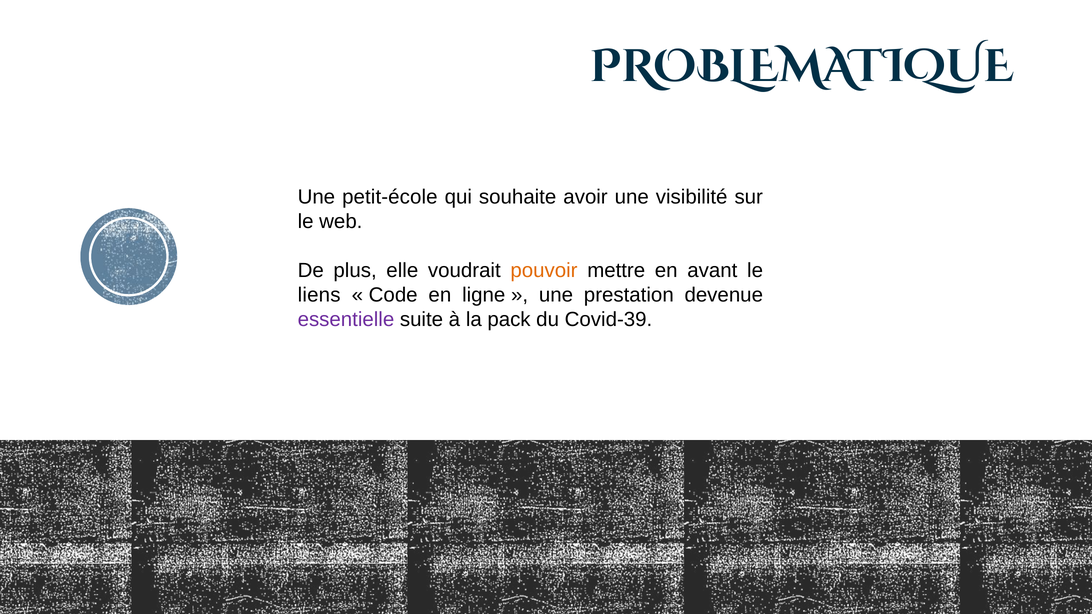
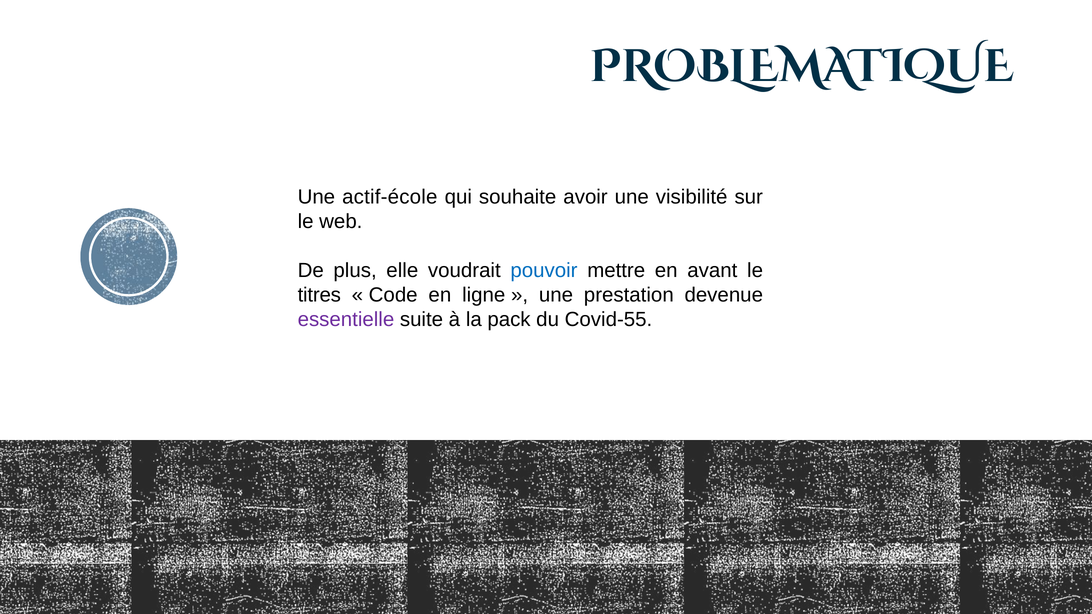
petit-école: petit-école -> actif-école (390, 197)
pouvoir colour: orange -> blue (544, 271)
liens: liens -> titres (319, 295)
Covid-39: Covid-39 -> Covid-55 (608, 320)
